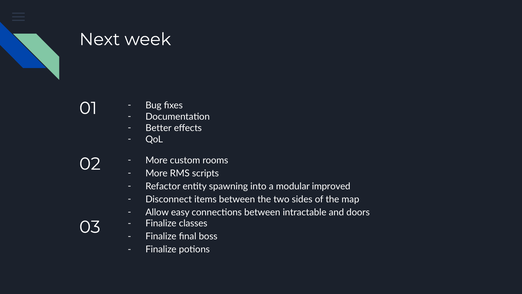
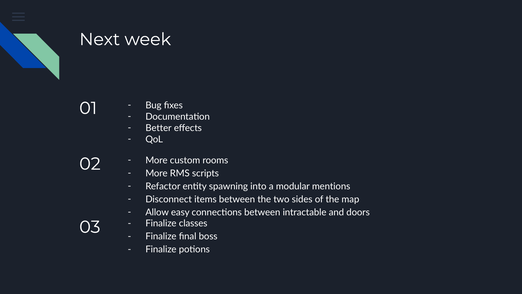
improved: improved -> mentions (331, 186)
